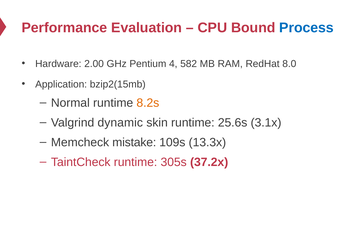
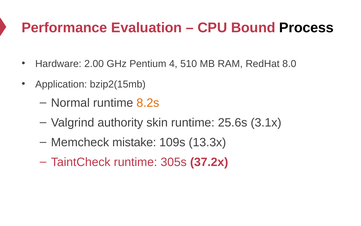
Process colour: blue -> black (306, 28)
582: 582 -> 510 (189, 64)
dynamic: dynamic -> authority (120, 122)
